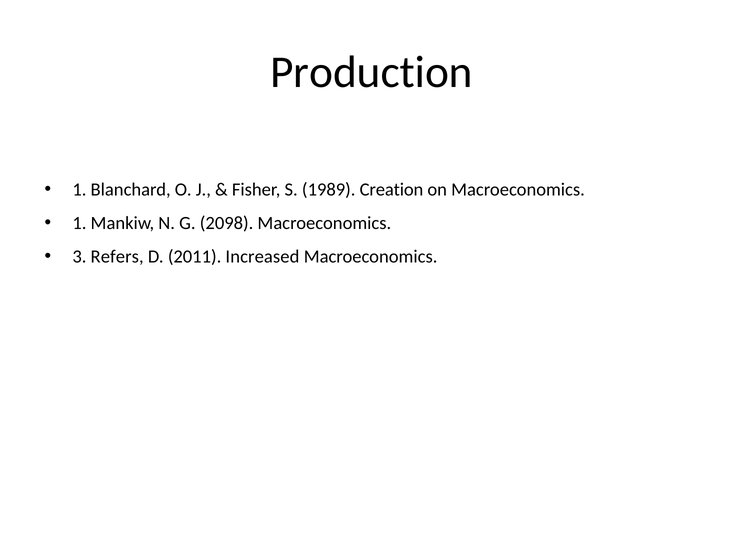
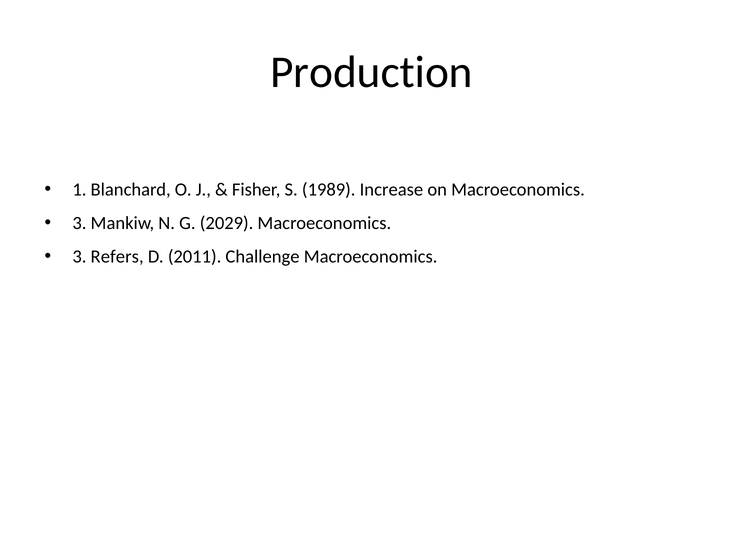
Creation: Creation -> Increase (391, 190)
1: 1 -> 3 (79, 223)
2098: 2098 -> 2029 (227, 223)
Increased: Increased -> Challenge (263, 256)
